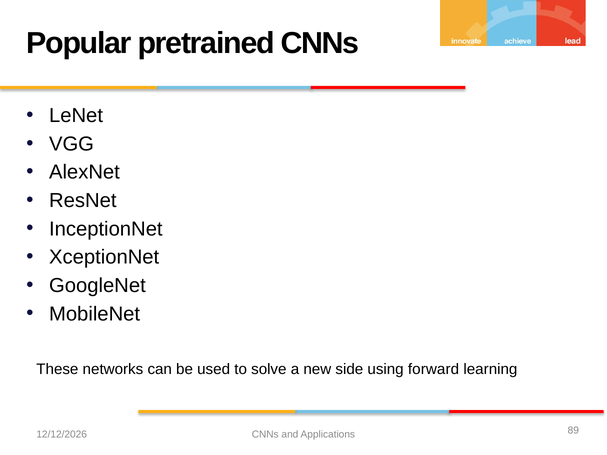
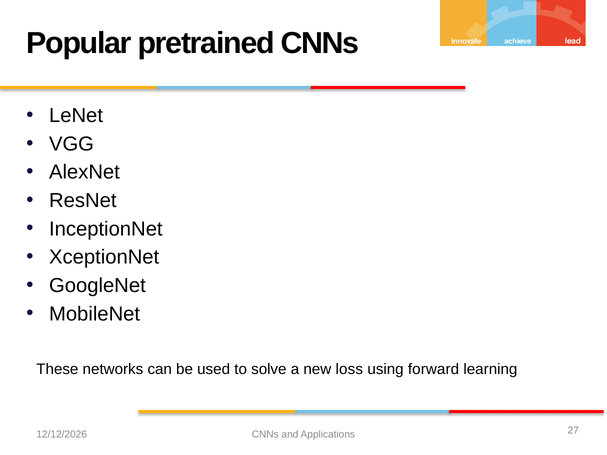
side: side -> loss (349, 369)
89: 89 -> 27 (573, 431)
